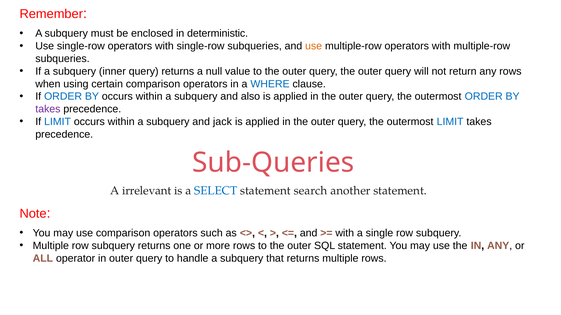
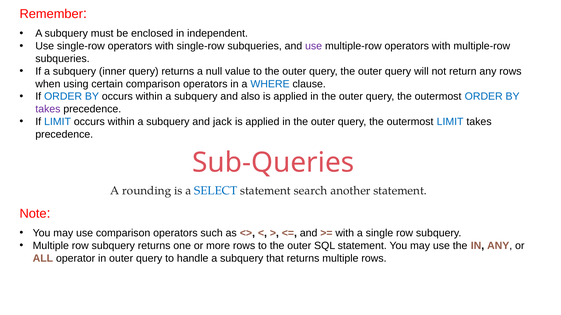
deterministic: deterministic -> independent (218, 34)
use colour: orange -> purple (314, 46)
irrelevant: irrelevant -> rounding (147, 191)
